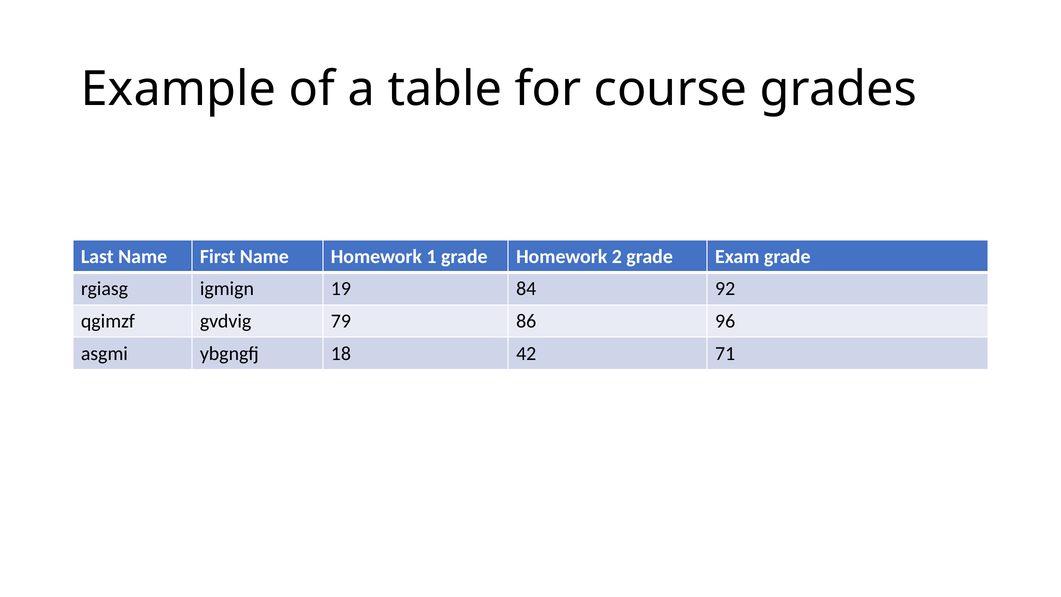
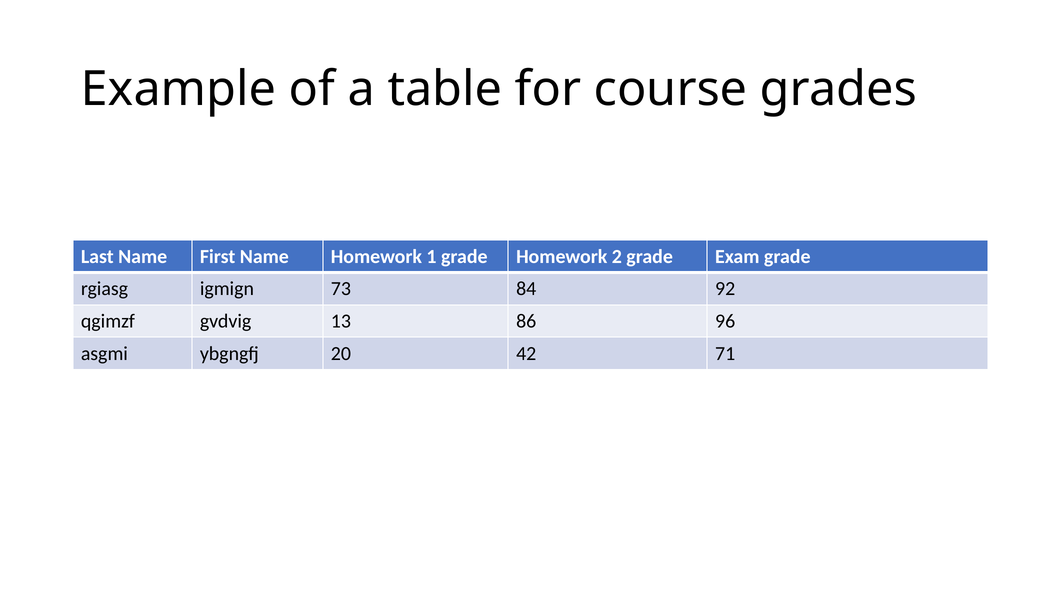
19: 19 -> 73 (341, 289)
79: 79 -> 13 (341, 321)
18: 18 -> 20 (341, 353)
